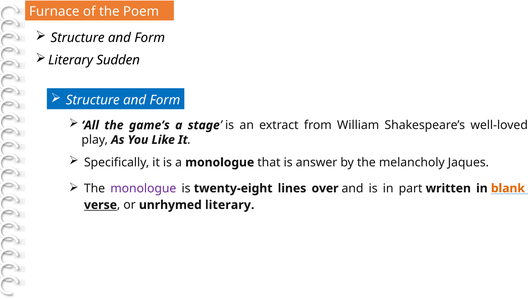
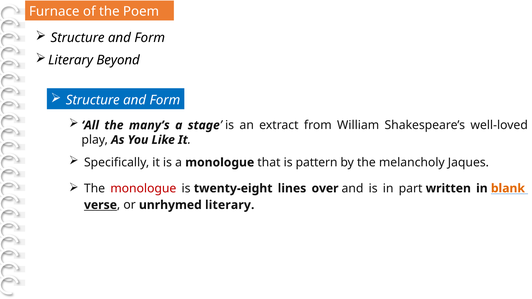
Sudden: Sudden -> Beyond (118, 60)
game’s: game’s -> many’s (149, 125)
answer: answer -> pattern (317, 163)
monologue colour: purple -> red (143, 189)
